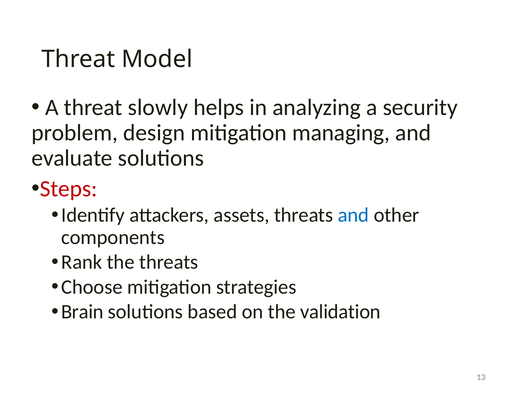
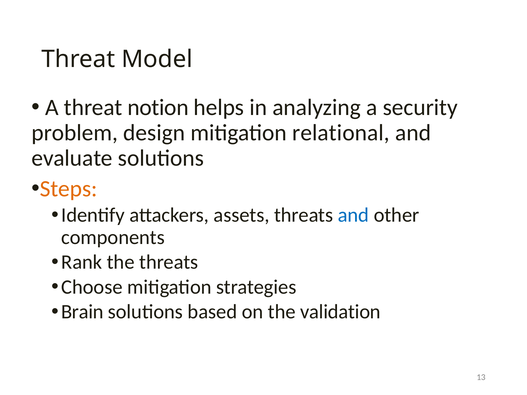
slowly: slowly -> notion (158, 107)
managing: managing -> relational (341, 133)
Steps colour: red -> orange (69, 189)
